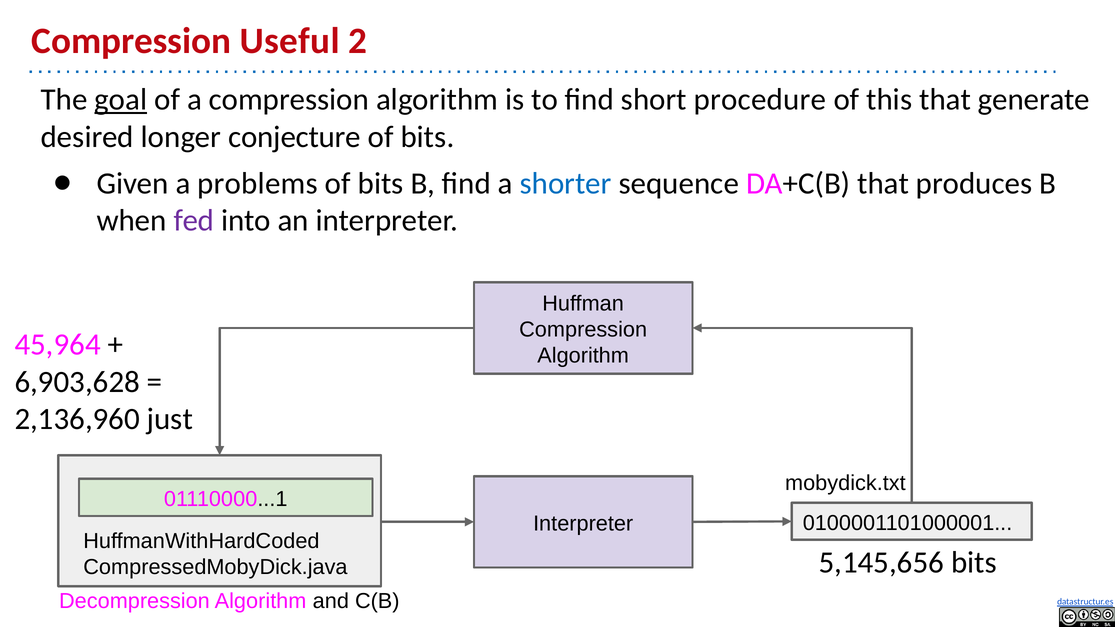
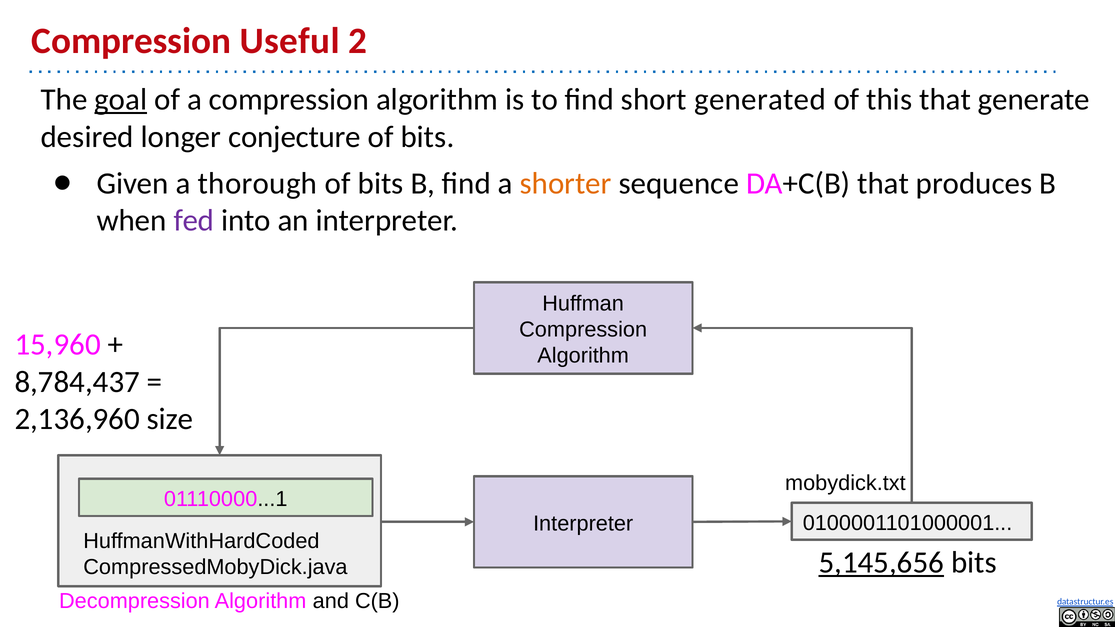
procedure: procedure -> generated (760, 100)
problems: problems -> thorough (257, 183)
shorter colour: blue -> orange (566, 183)
45,964: 45,964 -> 15,960 (58, 345)
6,903,628: 6,903,628 -> 8,784,437 (77, 382)
just: just -> size (170, 419)
5,145,656 underline: none -> present (881, 563)
